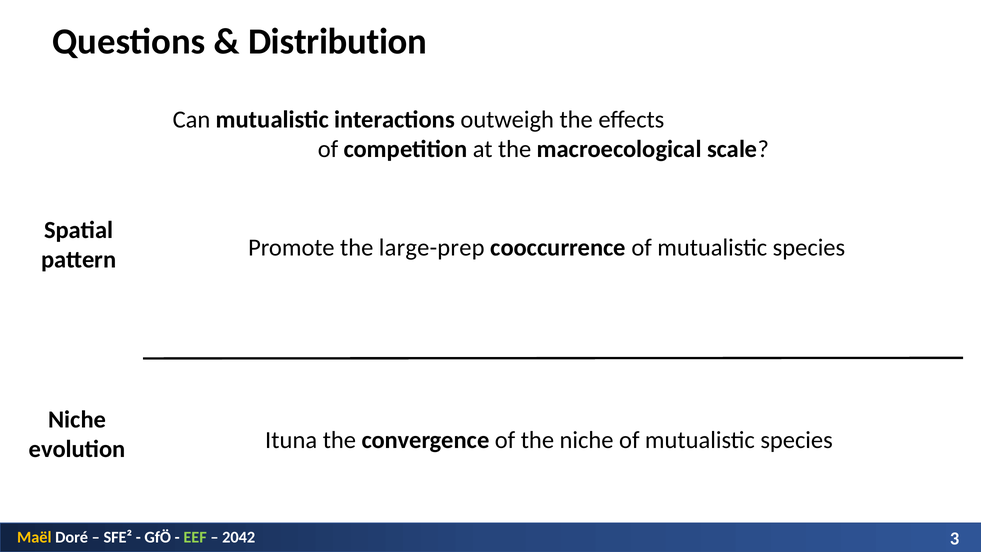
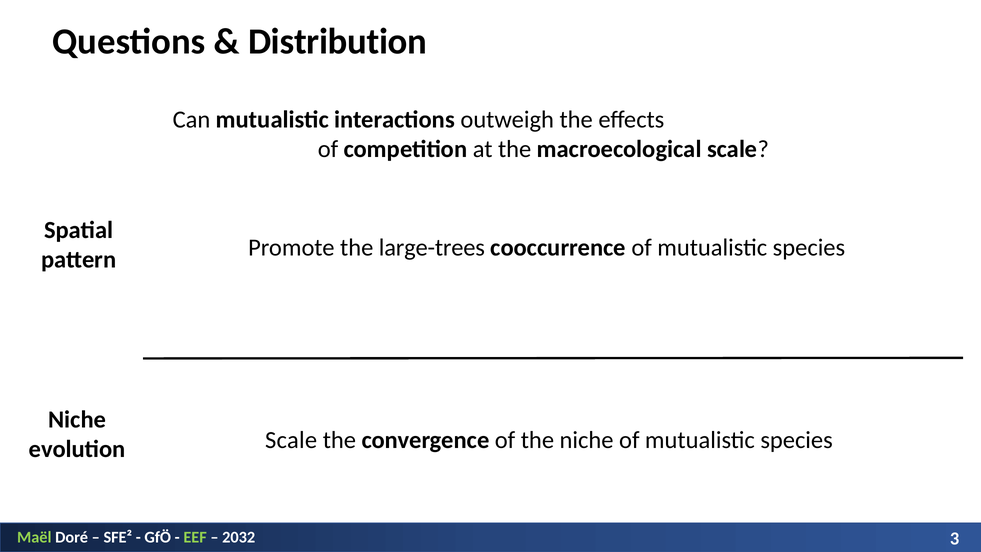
large-prep: large-prep -> large-trees (432, 247)
Ituna: Ituna -> Scale (291, 440)
Maël colour: yellow -> light green (34, 537)
2042: 2042 -> 2032 (239, 537)
